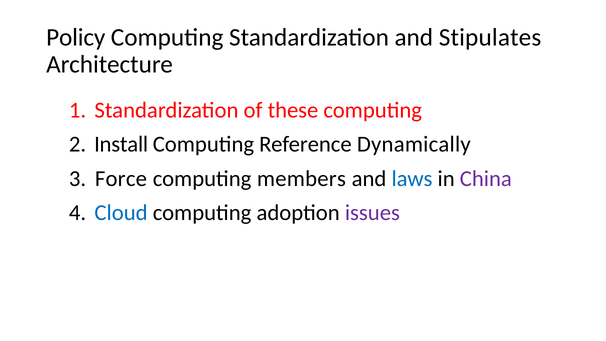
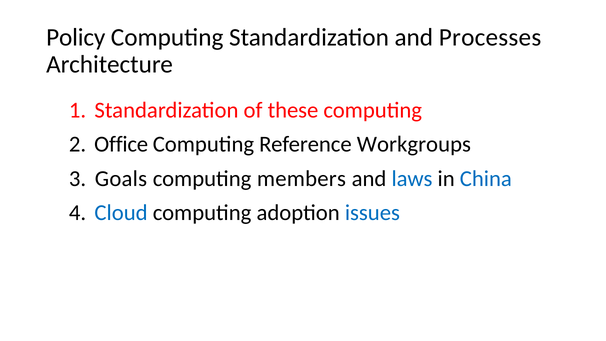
Stipulates: Stipulates -> Processes (490, 37)
Install: Install -> Office (121, 144)
Dynamically: Dynamically -> Workgroups (414, 144)
Force: Force -> Goals (121, 179)
China colour: purple -> blue (486, 179)
issues colour: purple -> blue (372, 213)
